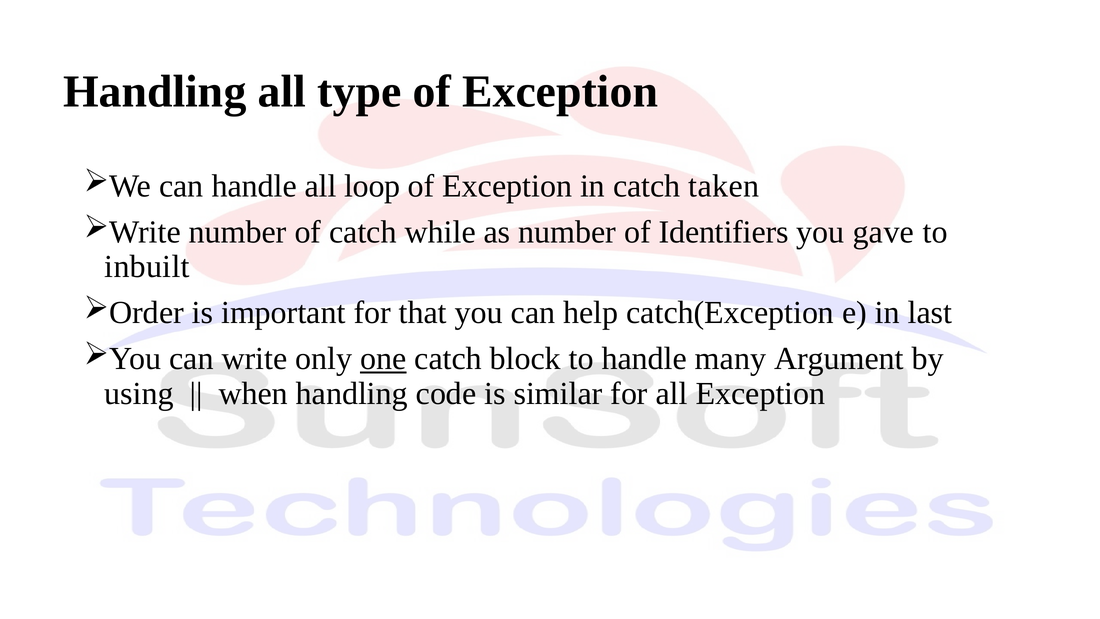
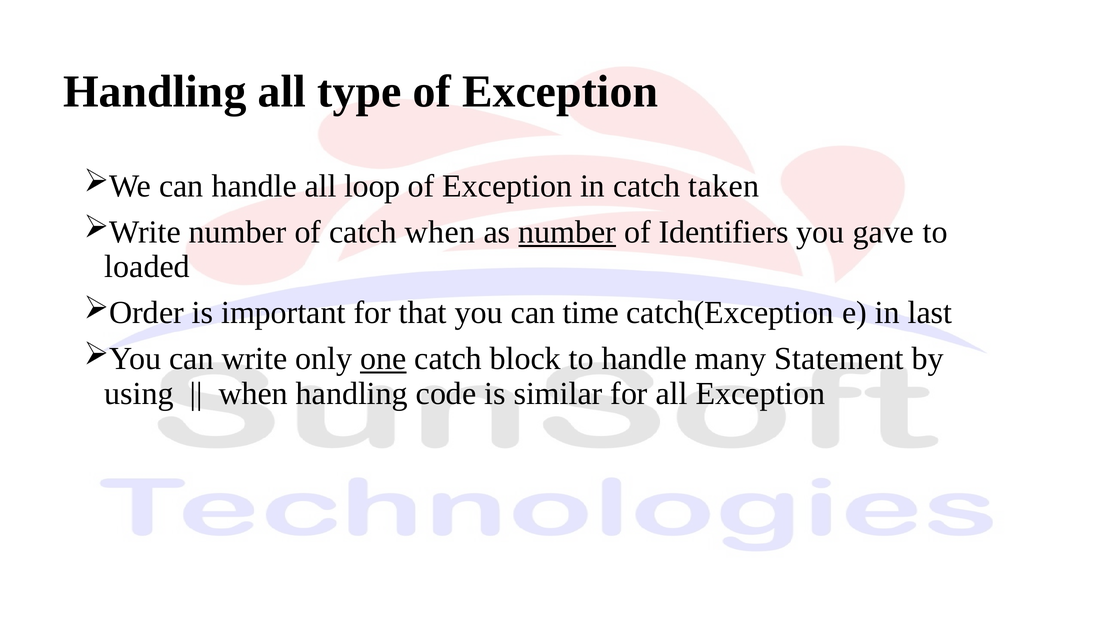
catch while: while -> when (440, 232)
number underline: none -> present (567, 232)
inbuilt: inbuilt -> loaded (147, 267)
help: help -> time (591, 313)
Argument: Argument -> Statement (839, 359)
